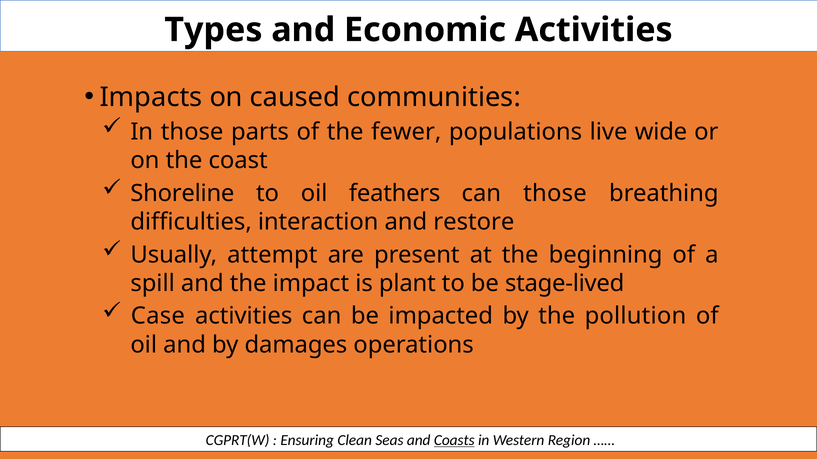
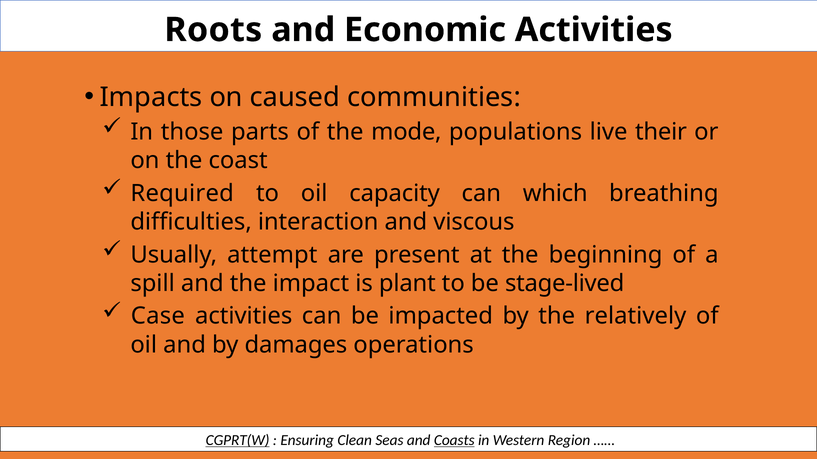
Types: Types -> Roots (213, 30)
fewer: fewer -> mode (406, 132)
wide: wide -> their (661, 132)
Shoreline: Shoreline -> Required (182, 194)
feathers: feathers -> capacity (395, 194)
can those: those -> which (555, 194)
restore: restore -> viscous (474, 222)
pollution: pollution -> relatively (636, 316)
CGPRT(W underline: none -> present (238, 441)
